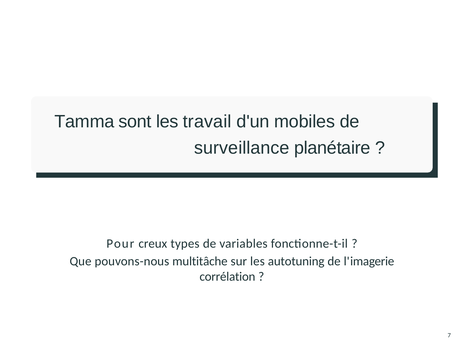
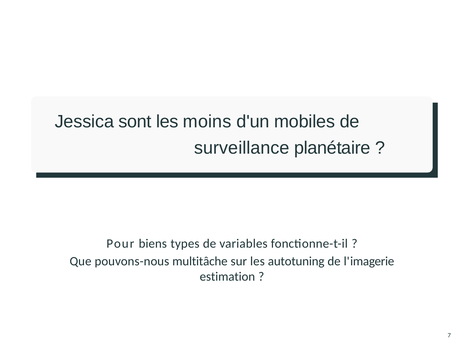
Tamma: Tamma -> Jessica (84, 122)
travail: travail -> moins (207, 122)
creux: creux -> biens (153, 244)
corrélation: corrélation -> estimation (227, 277)
